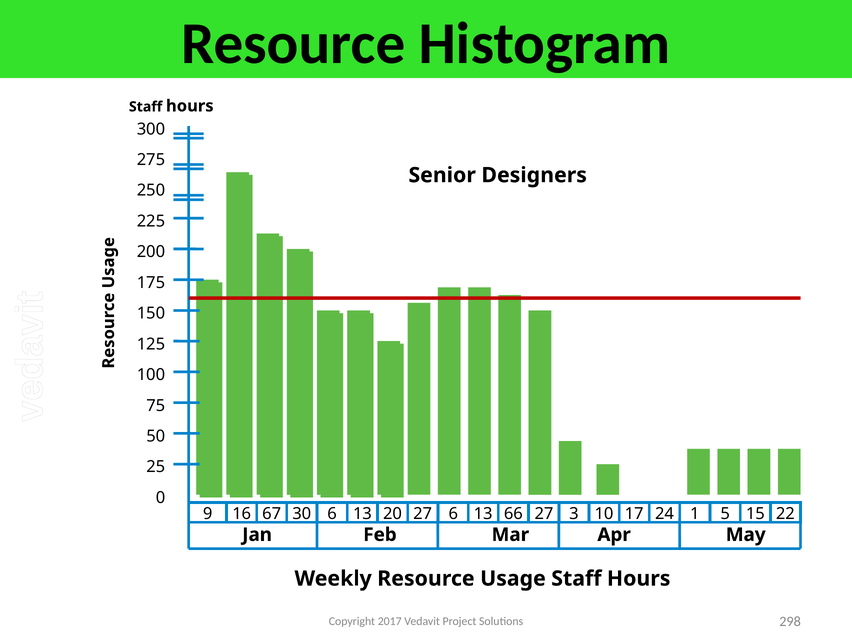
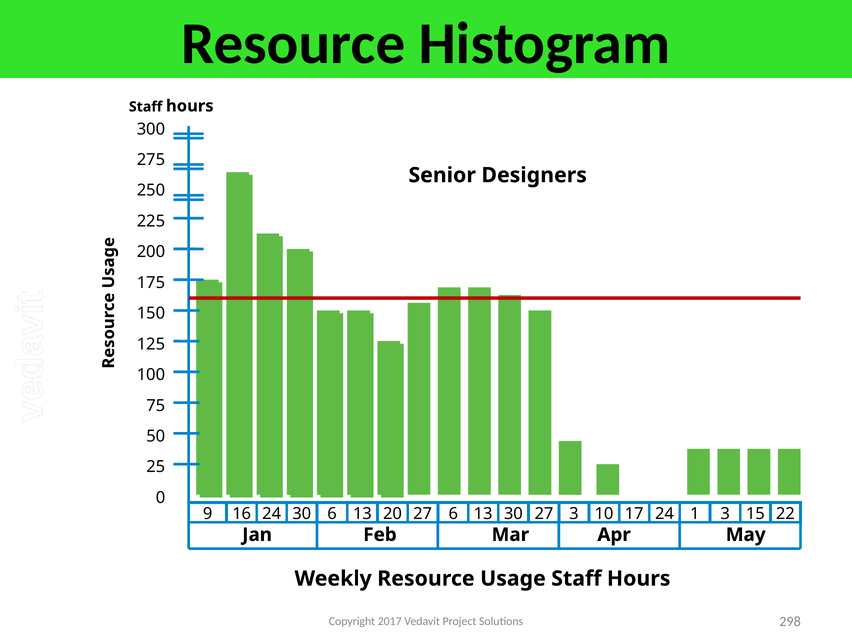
16 67: 67 -> 24 (272, 514)
13 66: 66 -> 30 (513, 514)
1 5: 5 -> 3 (725, 514)
